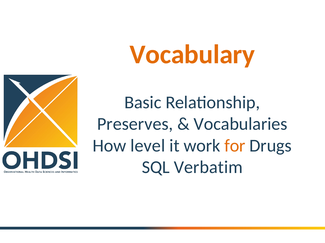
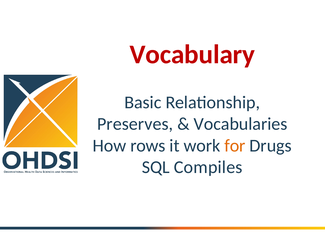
Vocabulary colour: orange -> red (192, 55)
level: level -> rows (148, 146)
Verbatim: Verbatim -> Compiles (208, 168)
